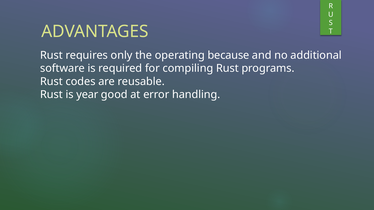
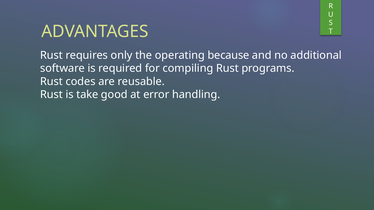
year: year -> take (87, 95)
